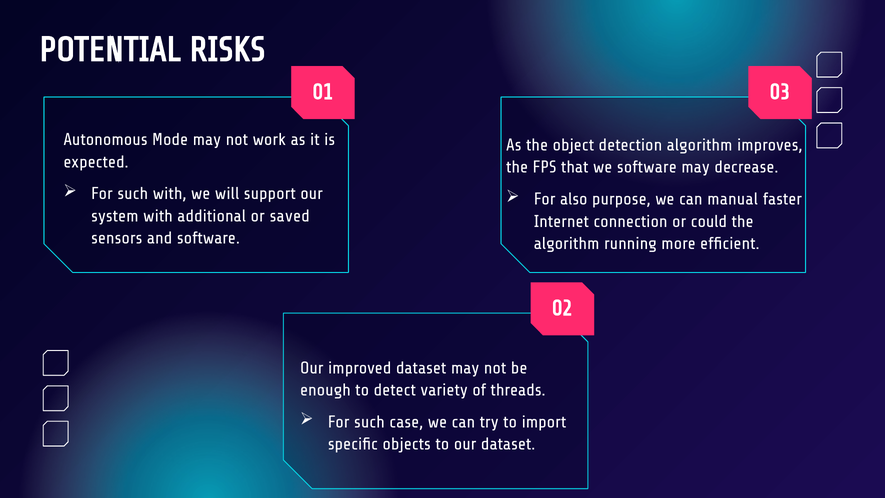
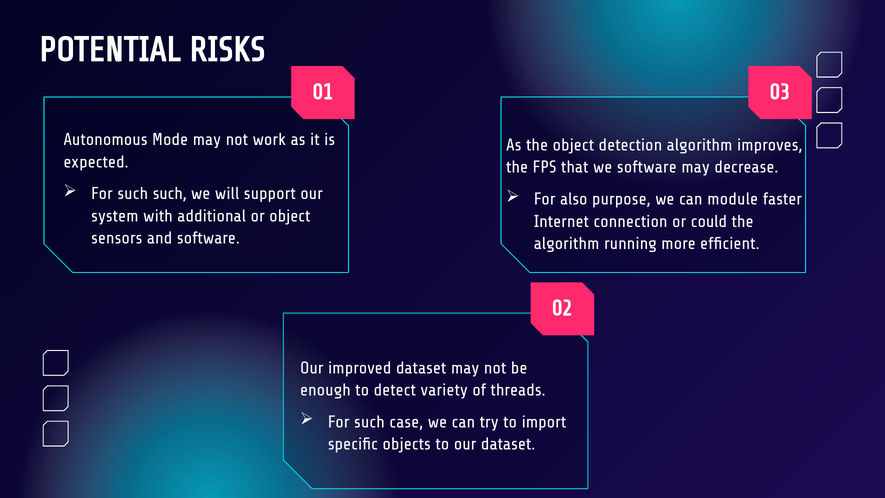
such with: with -> such (170, 194)
manual: manual -> module (733, 199)
or saved: saved -> object (290, 216)
